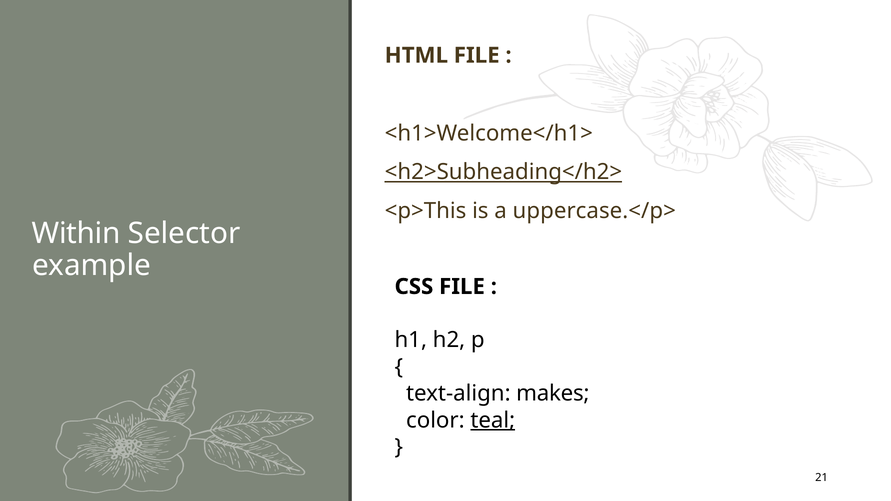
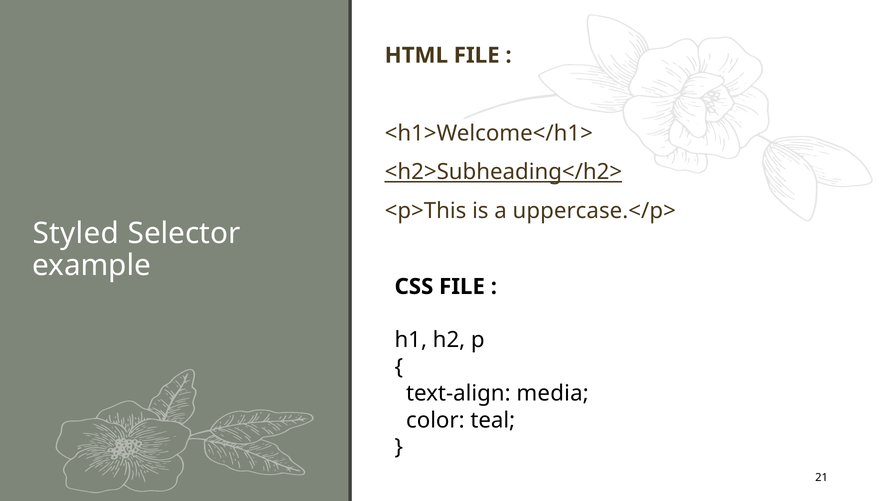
Within: Within -> Styled (76, 233)
makes: makes -> media (553, 394)
teal underline: present -> none (493, 420)
